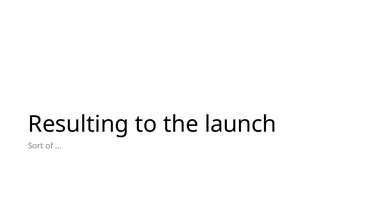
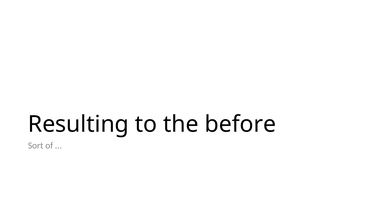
launch: launch -> before (240, 124)
